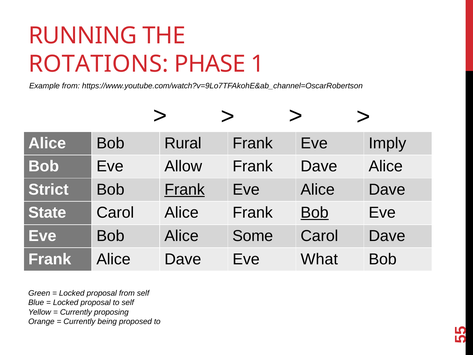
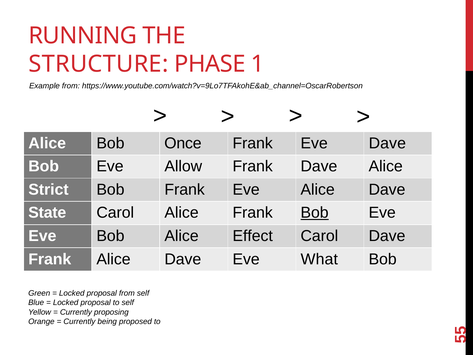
ROTATIONS: ROTATIONS -> STRUCTURE (98, 64)
Rural: Rural -> Once (183, 143)
Eve Imply: Imply -> Dave (387, 143)
Frank underline: present -> none (185, 189)
Some: Some -> Effect (253, 236)
